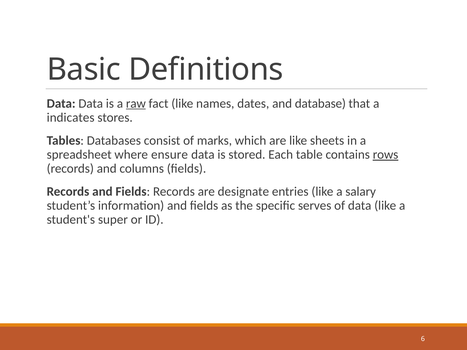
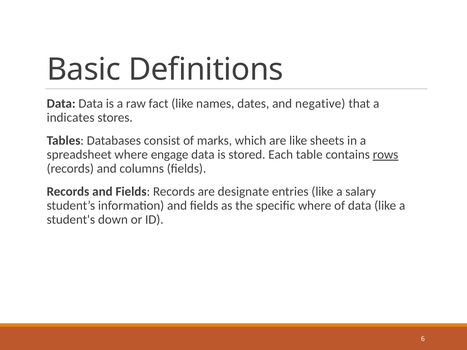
raw underline: present -> none (136, 104)
database: database -> negative (320, 104)
ensure: ensure -> engage (170, 155)
specific serves: serves -> where (315, 206)
super: super -> down (113, 220)
